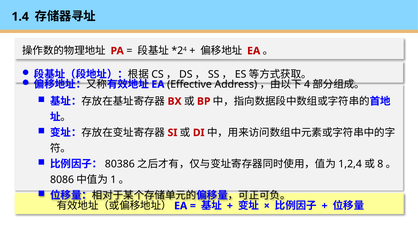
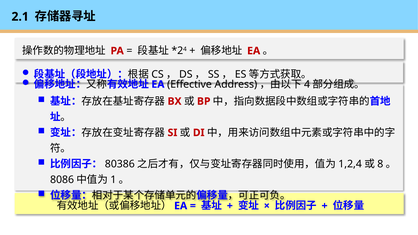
1.4: 1.4 -> 2.1 (20, 17)
